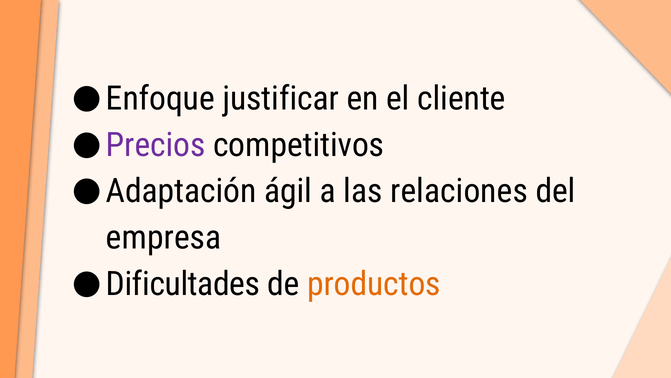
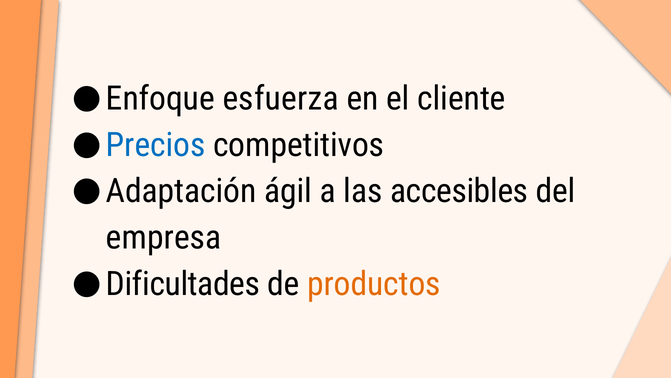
justificar: justificar -> esfuerza (281, 99)
Precios colour: purple -> blue (156, 145)
relaciones: relaciones -> accesibles (459, 191)
